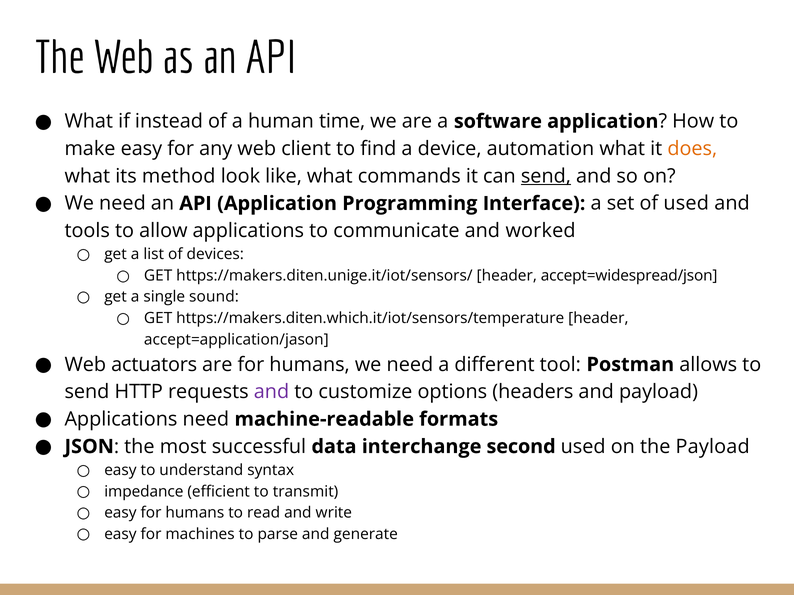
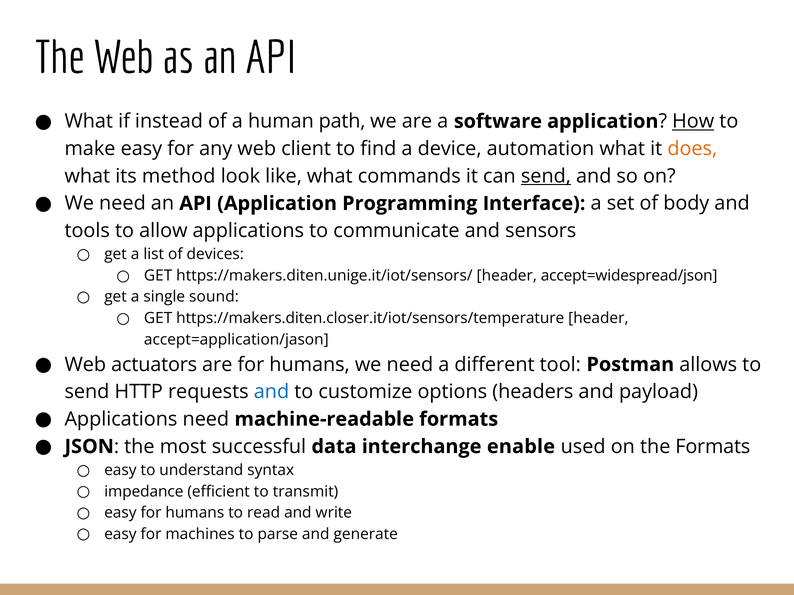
time: time -> path (342, 121)
How underline: none -> present (693, 121)
of used: used -> body (686, 204)
worked: worked -> sensors (541, 231)
https://makers.diten.which.it/iot/sensors/temperature: https://makers.diten.which.it/iot/sensors/temperature -> https://makers.diten.closer.it/iot/sensors/temperature (370, 318)
and colour: purple -> blue (271, 392)
second: second -> enable (521, 447)
the Payload: Payload -> Formats (713, 447)
